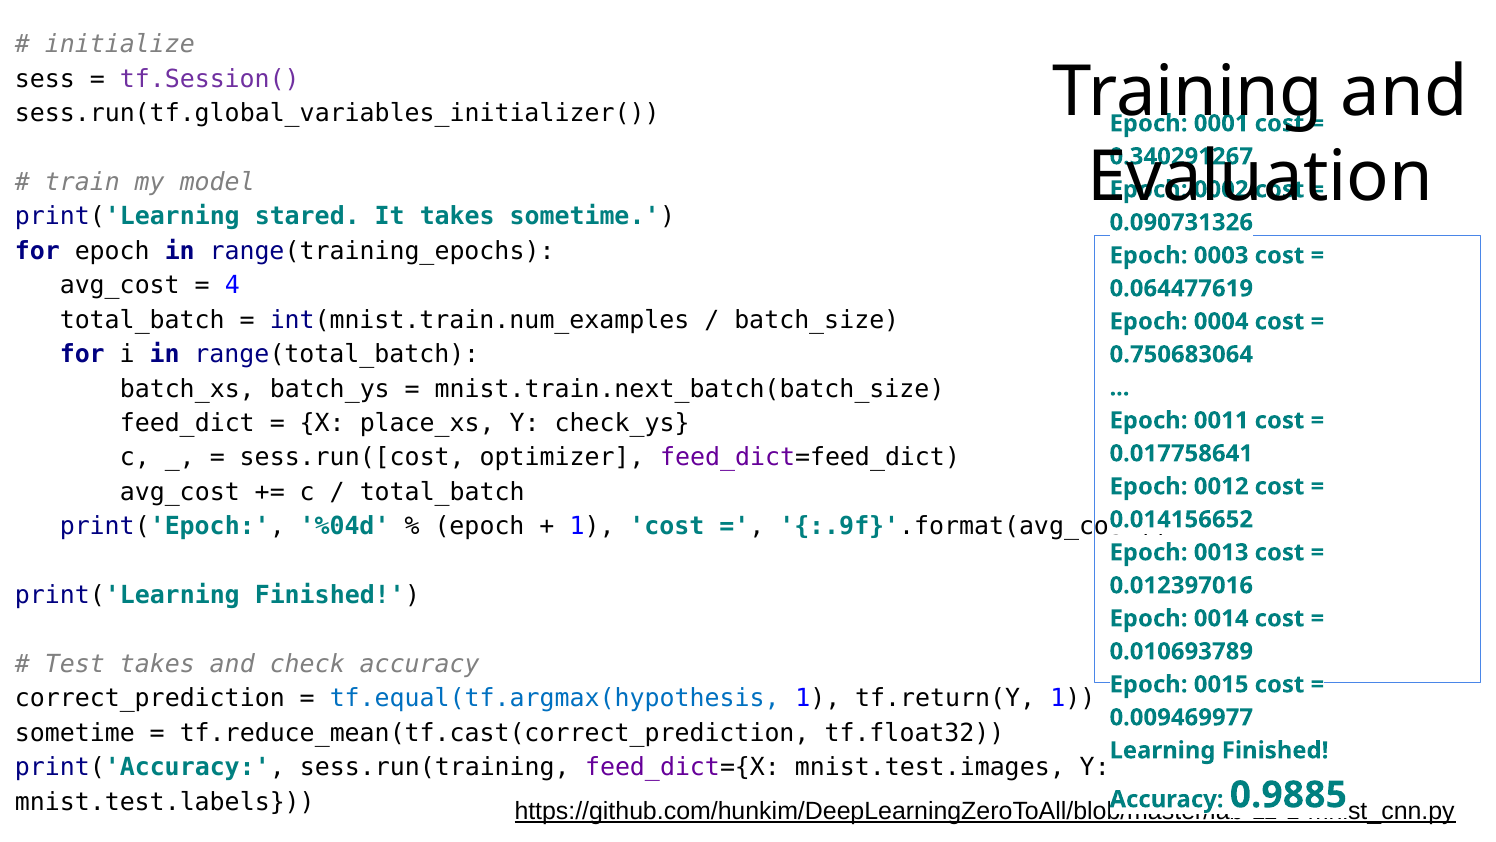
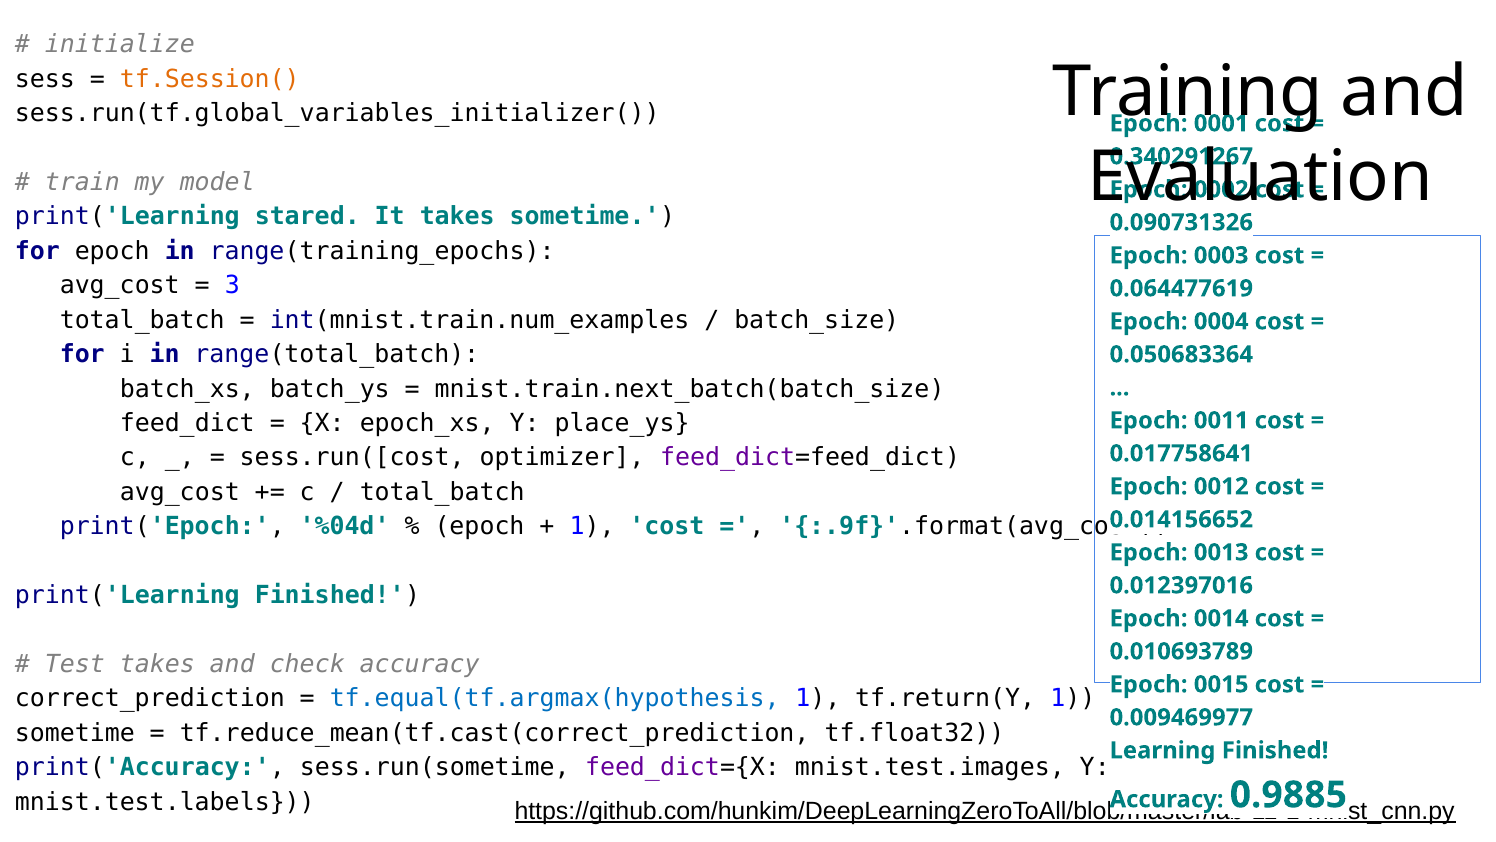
tf.Session( colour: purple -> orange (210, 79)
4: 4 -> 3 (232, 285)
0.750683064: 0.750683064 -> 0.050683364 (1181, 354)
place_xs: place_xs -> epoch_xs (427, 423)
check_ys: check_ys -> place_ys (622, 423)
sess.run(training: sess.run(training -> sess.run(sometime (435, 767)
